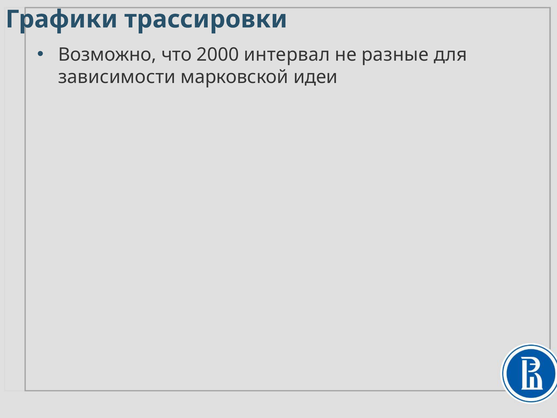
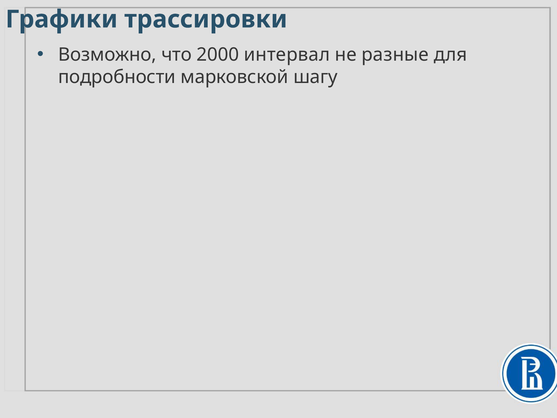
зависимости: зависимости -> подробности (117, 77)
идеи: идеи -> шагу (316, 77)
